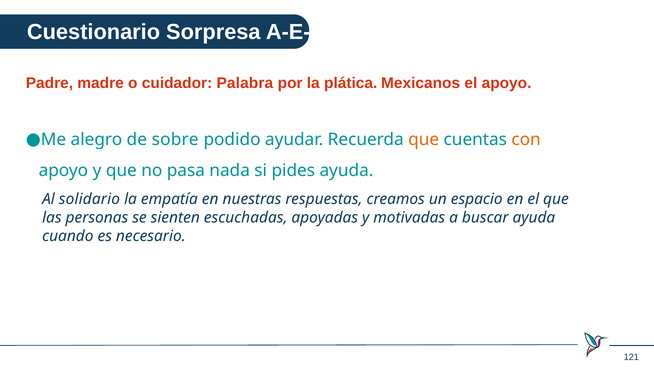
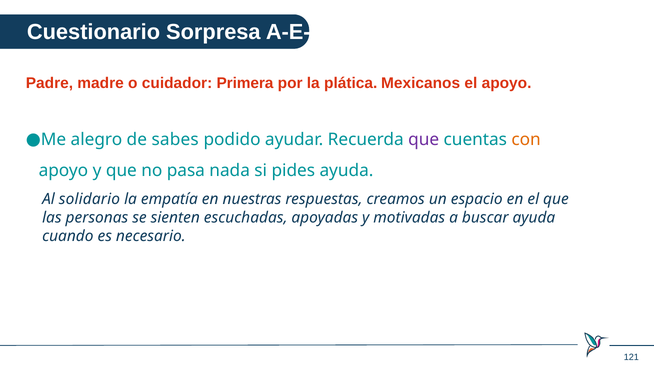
Palabra: Palabra -> Primera (245, 83)
sobre: sobre -> sabes (175, 139)
que colour: orange -> purple (424, 139)
